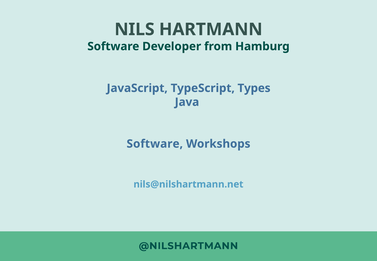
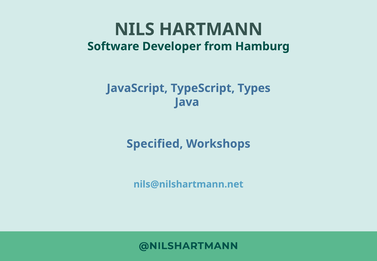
Software: Software -> Specified (155, 144)
